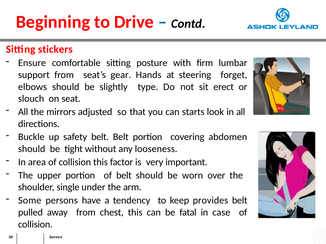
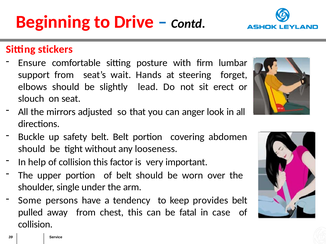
gear: gear -> wait (121, 75)
type: type -> lead (148, 87)
starts: starts -> anger (193, 112)
area: area -> help (37, 162)
